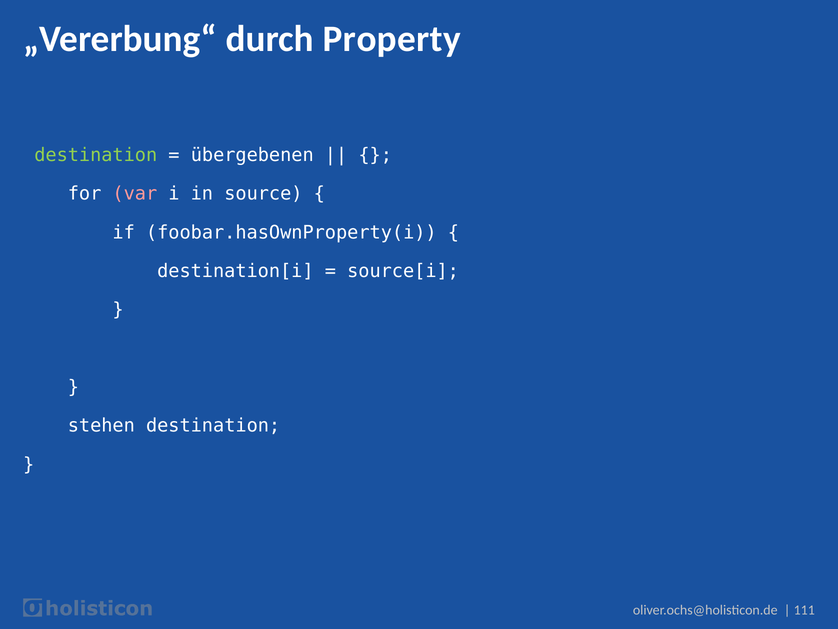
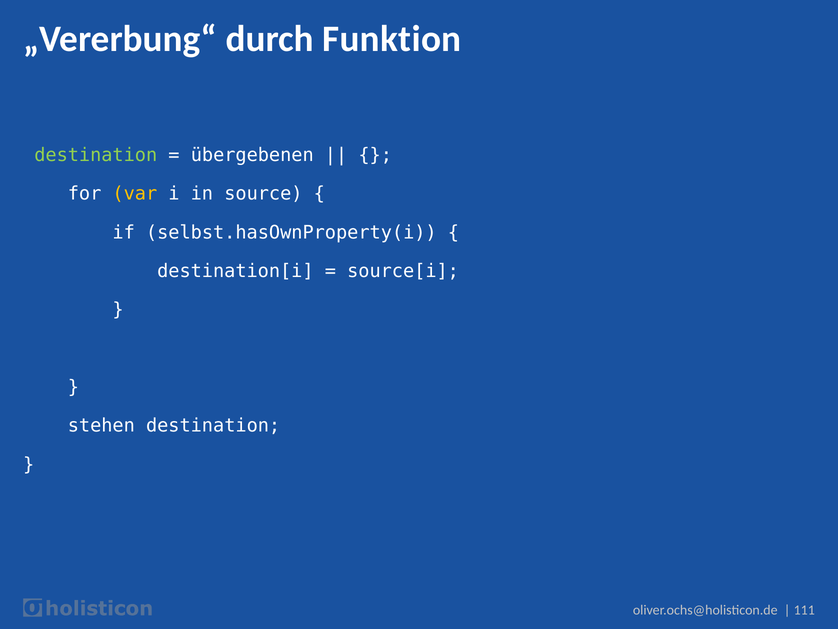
Property: Property -> Funktion (392, 39)
var colour: pink -> yellow (135, 194)
foobar.hasOwnProperty(i: foobar.hasOwnProperty(i -> selbst.hasOwnProperty(i (291, 232)
